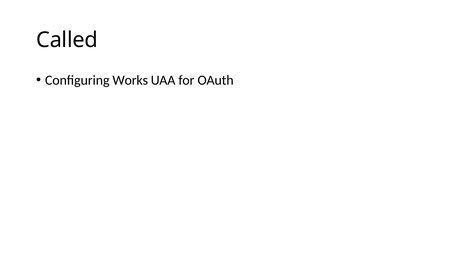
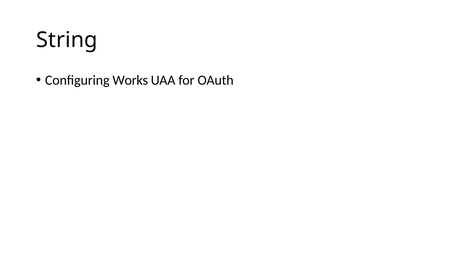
Called: Called -> String (67, 40)
